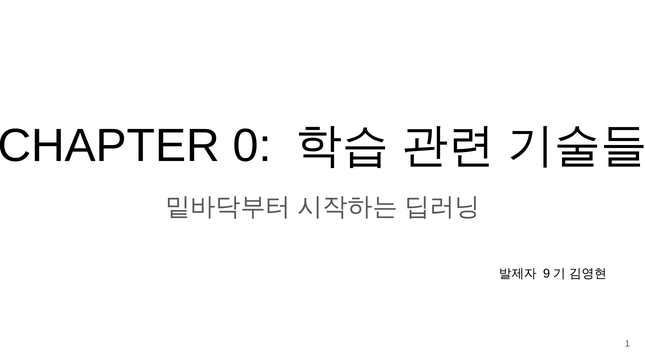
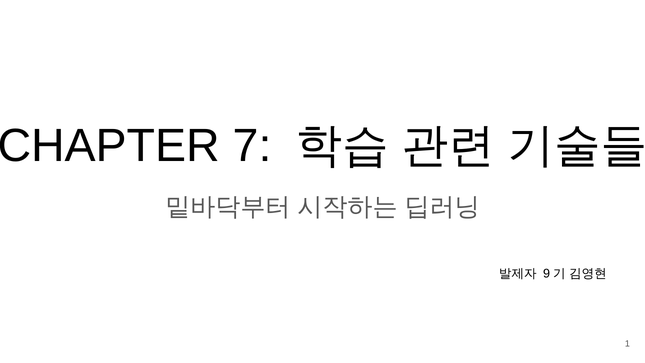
0: 0 -> 7 (252, 146)
